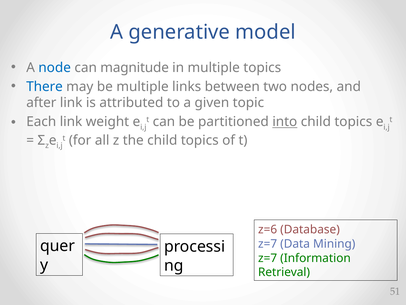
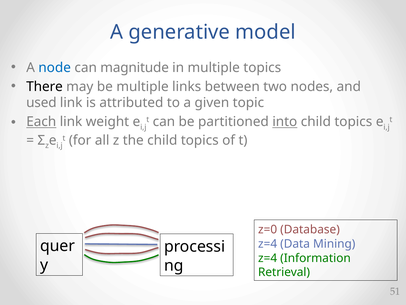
There colour: blue -> black (45, 86)
after: after -> used (41, 103)
Each underline: none -> present (41, 122)
z=6: z=6 -> z=0 (268, 229)
z=7: z=7 -> z=4 (268, 244)
z=7: z=7 -> z=4 (268, 258)
